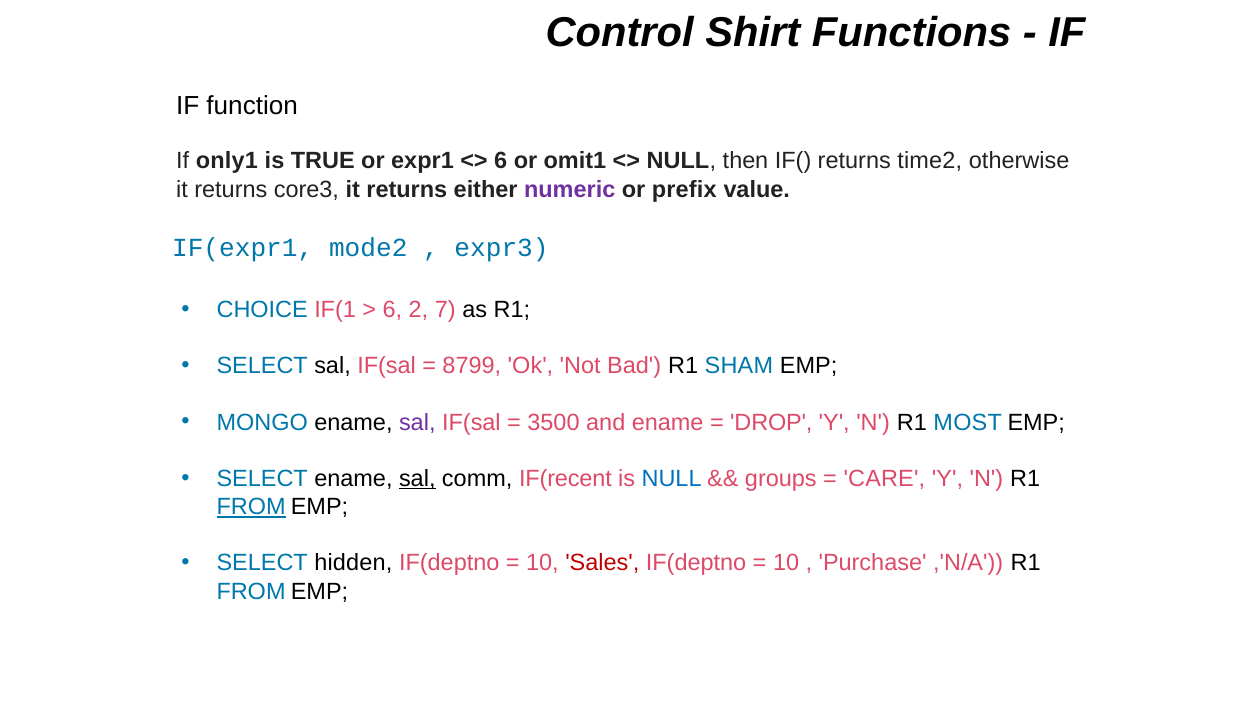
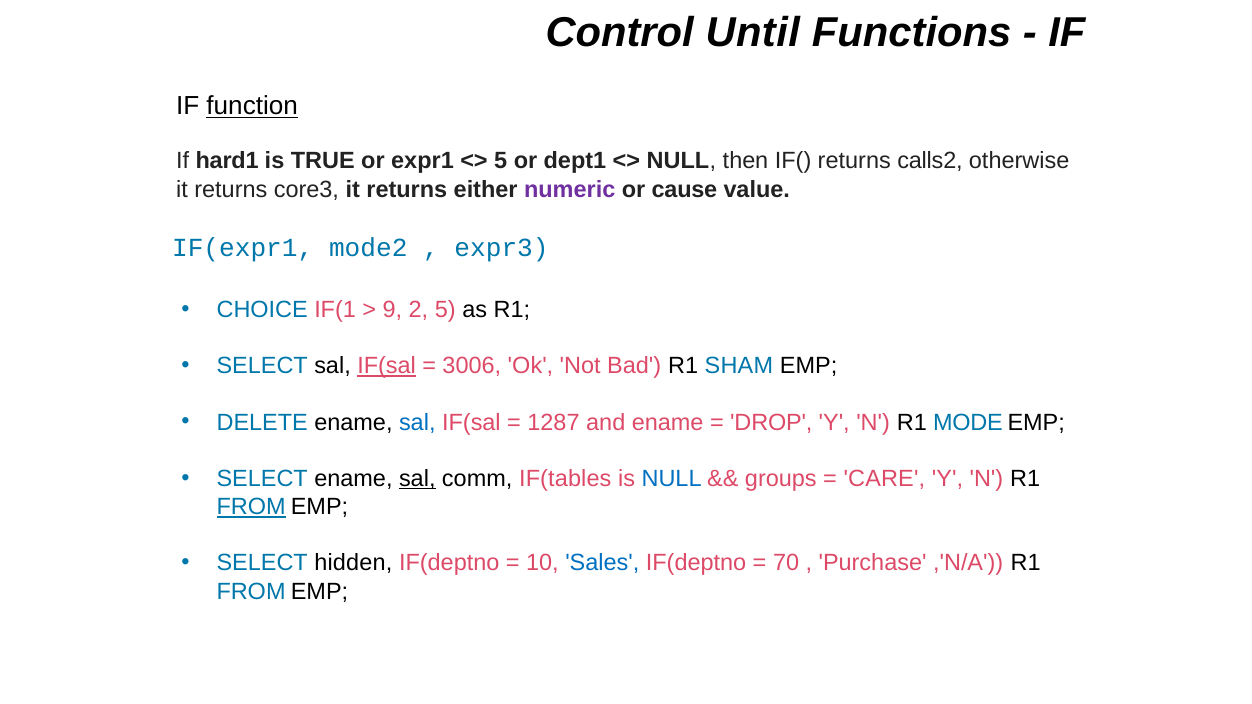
Shirt: Shirt -> Until (753, 33)
function underline: none -> present (252, 106)
only1: only1 -> hard1 (227, 161)
6: 6 -> 5 (501, 161)
omit1: omit1 -> dept1 (575, 161)
time2: time2 -> calls2 (930, 161)
prefix: prefix -> cause (684, 189)
6: 6 -> 9 (392, 310)
2 7: 7 -> 5 (445, 310)
IF(sal underline: none -> present (387, 366)
8799: 8799 -> 3006 (472, 366)
MONGO: MONGO -> DELETE (262, 423)
sal colour: purple -> blue (417, 423)
3500: 3500 -> 1287 (553, 423)
MOST: MOST -> MODE (968, 423)
IF(recent: IF(recent -> IF(tables (565, 479)
Sales colour: red -> blue (602, 563)
10: 10 -> 70 (786, 563)
